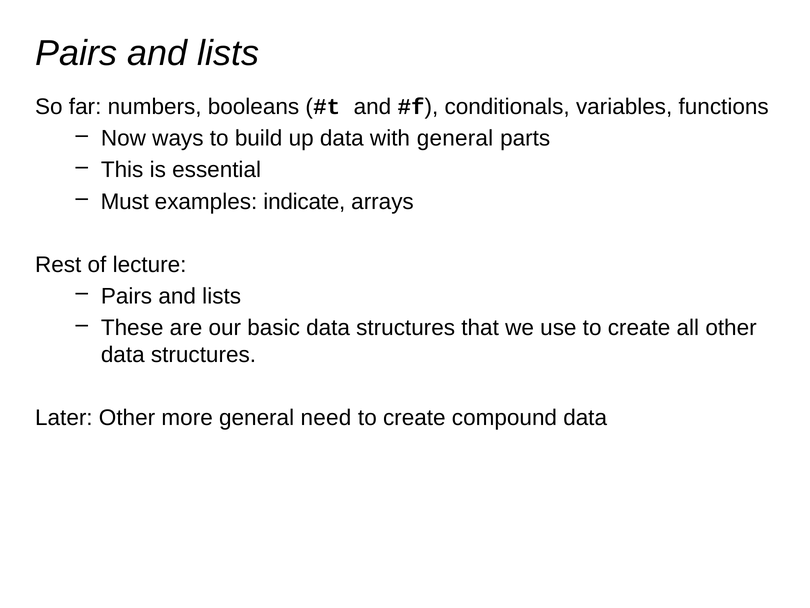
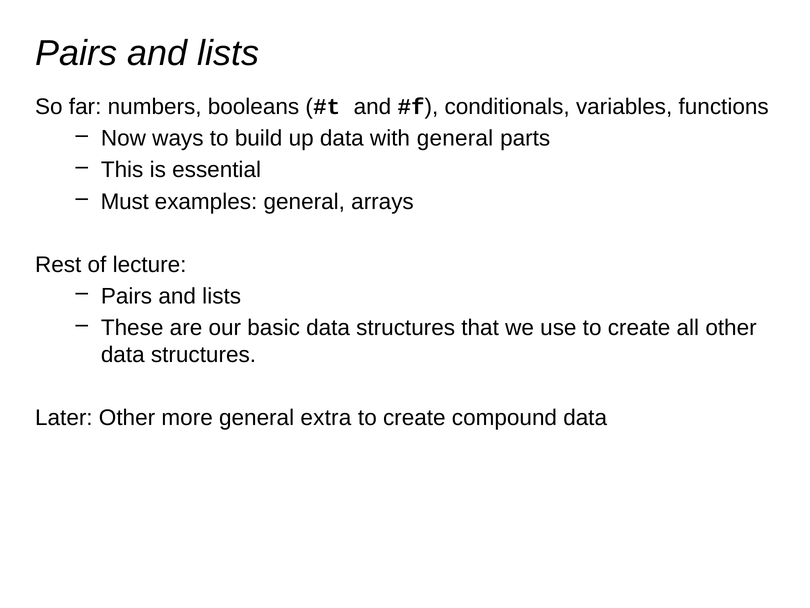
examples indicate: indicate -> general (304, 201)
need: need -> extra (326, 417)
